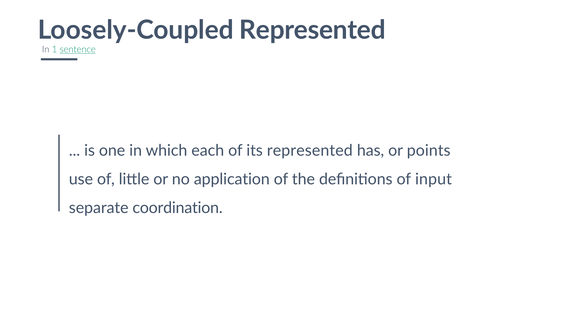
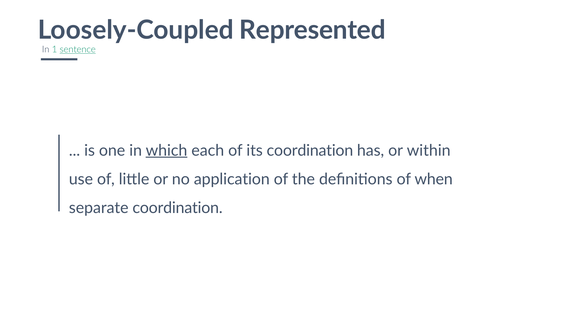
which underline: none -> present (167, 150)
its represented: represented -> coordination (310, 150)
points: points -> within (429, 150)
input: input -> when (434, 179)
